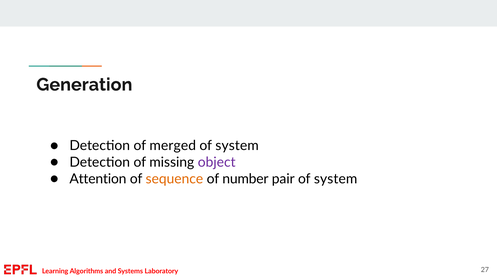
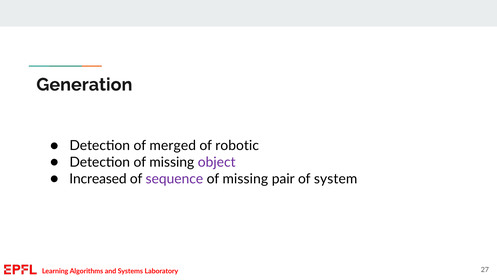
system: system -> robotic (237, 145)
Attention: Attention -> Increased (98, 179)
sequence colour: orange -> purple (174, 179)
number: number -> missing (245, 179)
